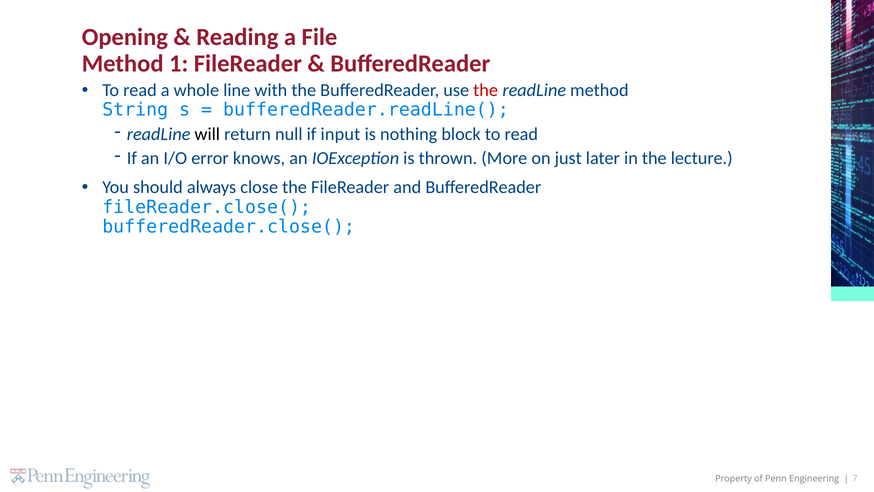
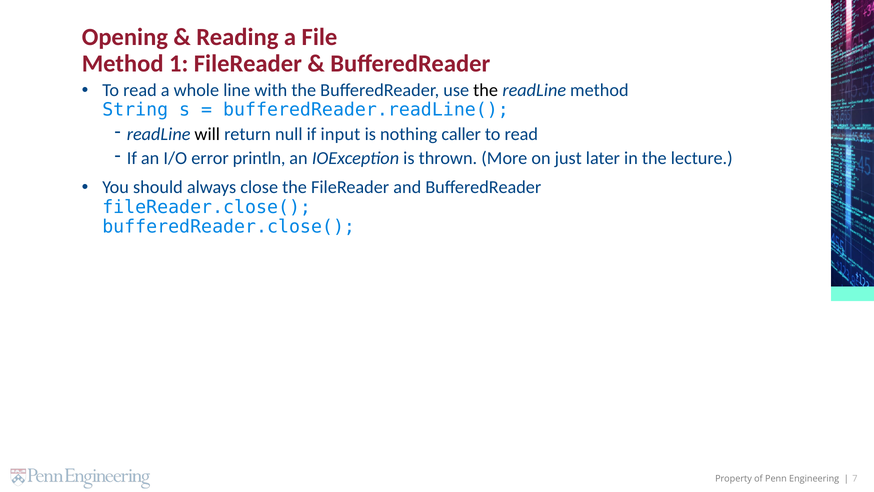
the colour: red -> black (486, 90)
block: block -> caller (461, 134)
knows: knows -> println (259, 158)
